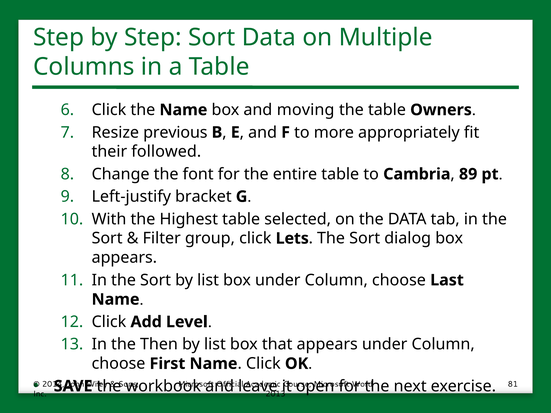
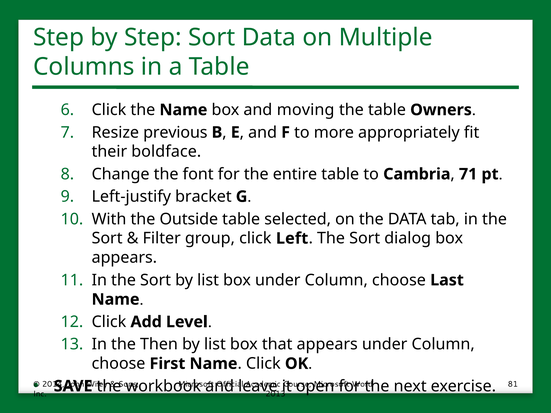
followed: followed -> boldface (166, 152)
89: 89 -> 71 (468, 174)
Highest: Highest -> Outside (189, 219)
Lets: Lets -> Left (292, 239)
